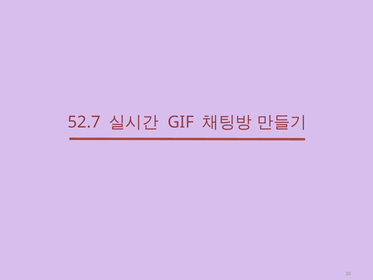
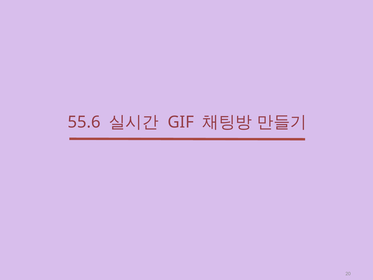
52.7: 52.7 -> 55.6 (84, 122)
